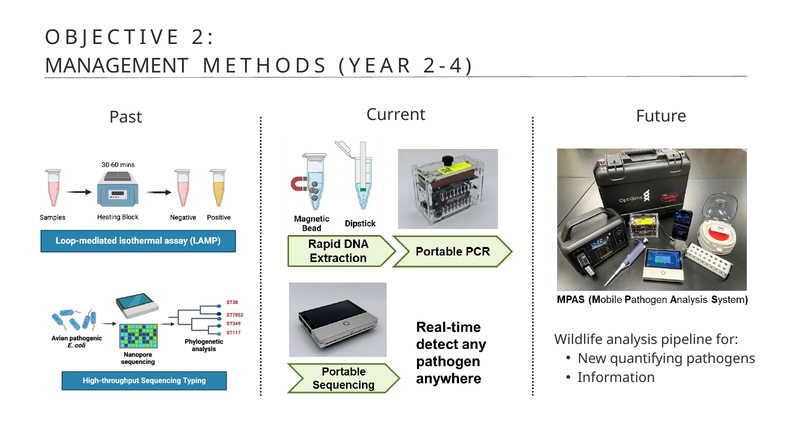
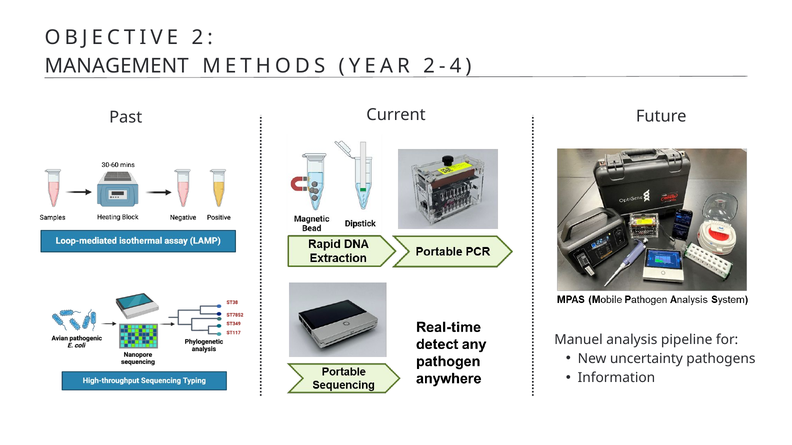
Wildlife: Wildlife -> Manuel (579, 340)
quantifying: quantifying -> uncertainty (646, 359)
